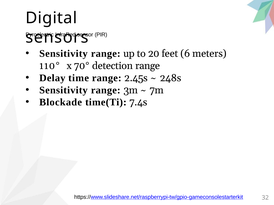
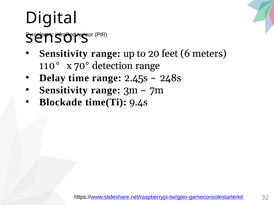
7.4s: 7.4s -> 9.4s (138, 102)
